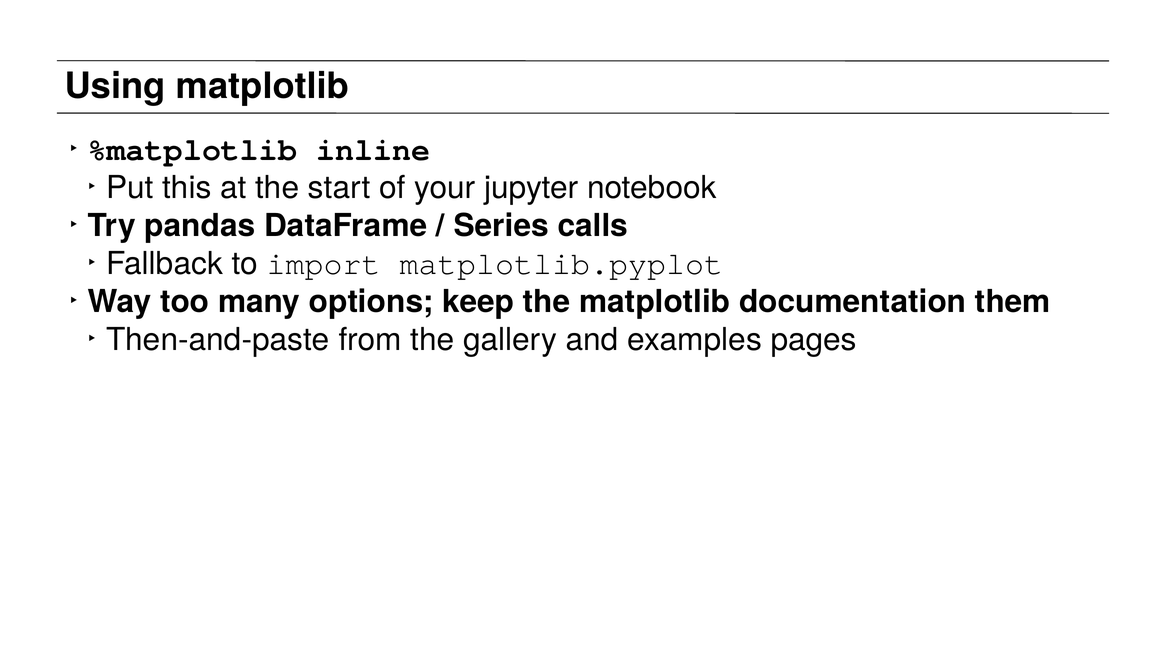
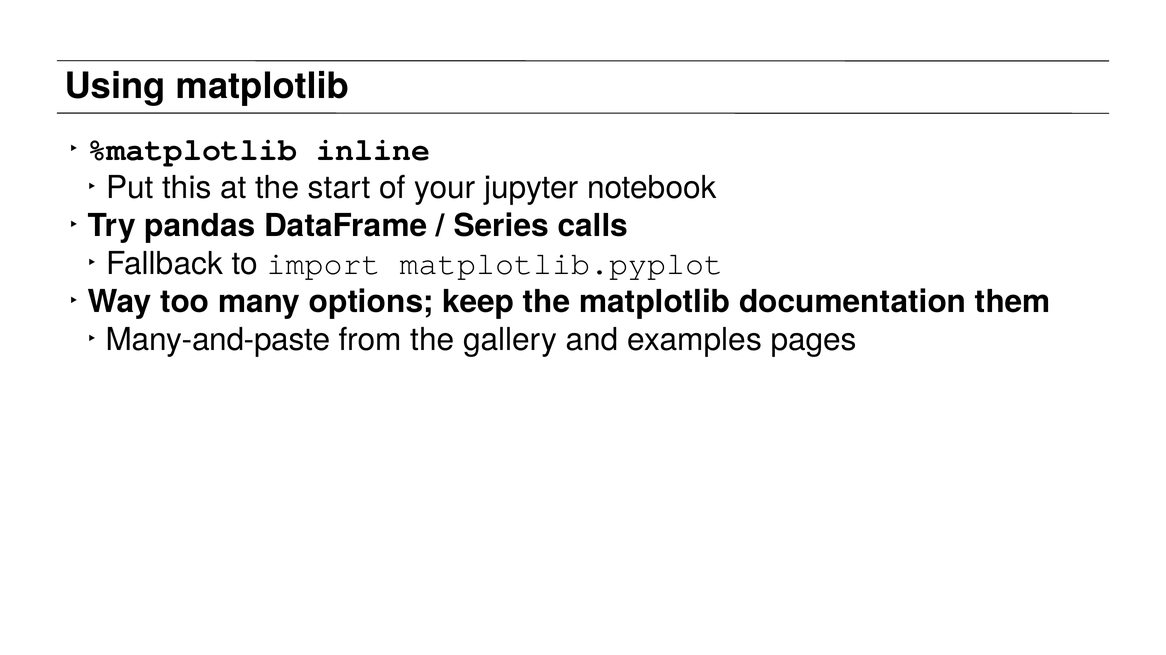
Then-and-paste: Then-and-paste -> Many-and-paste (218, 340)
